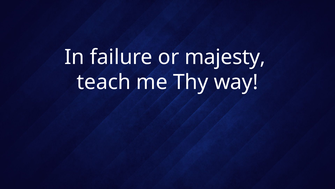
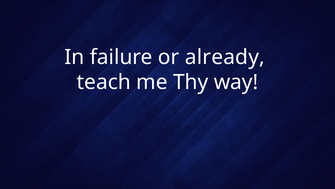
majesty: majesty -> already (225, 57)
